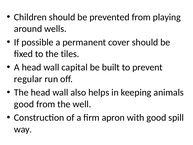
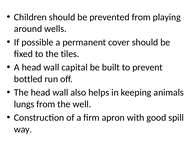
regular: regular -> bottled (28, 79)
good: good -> lungs (24, 104)
